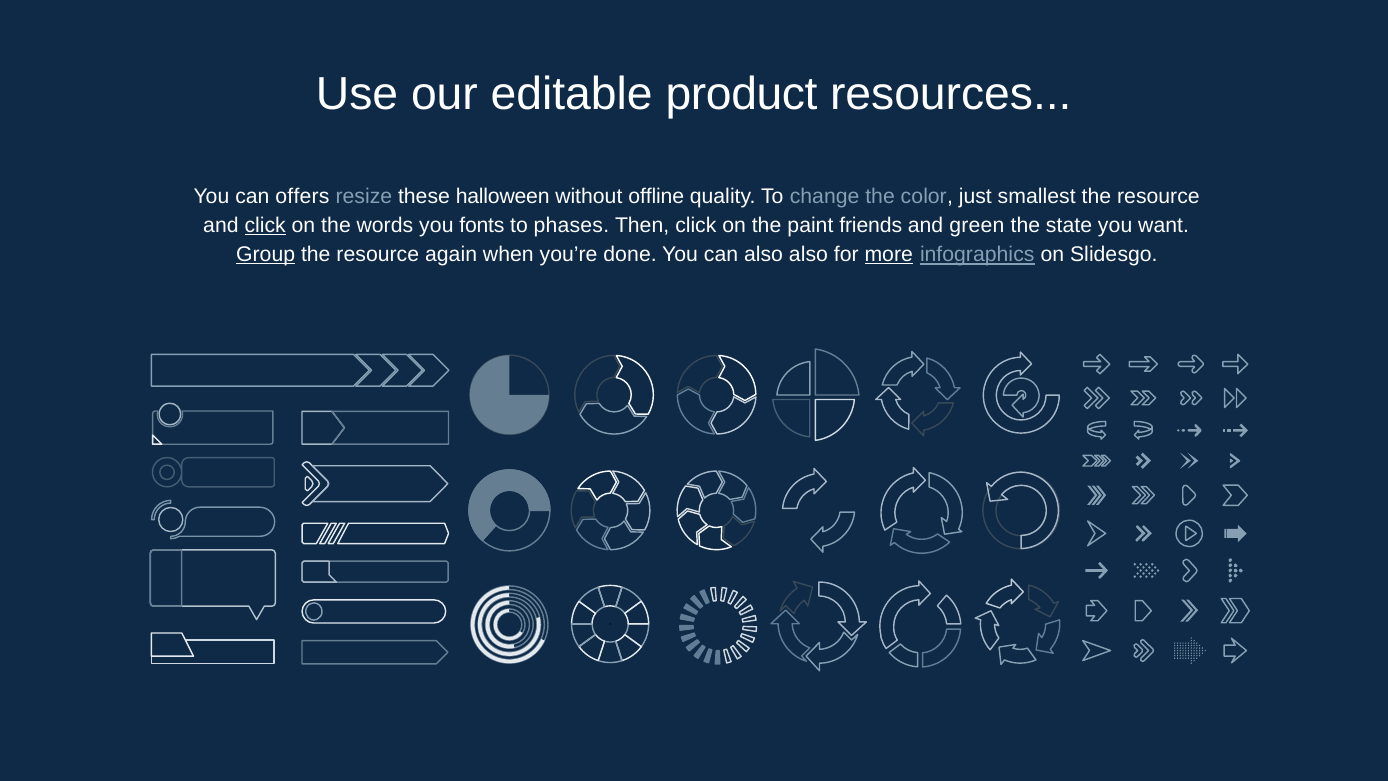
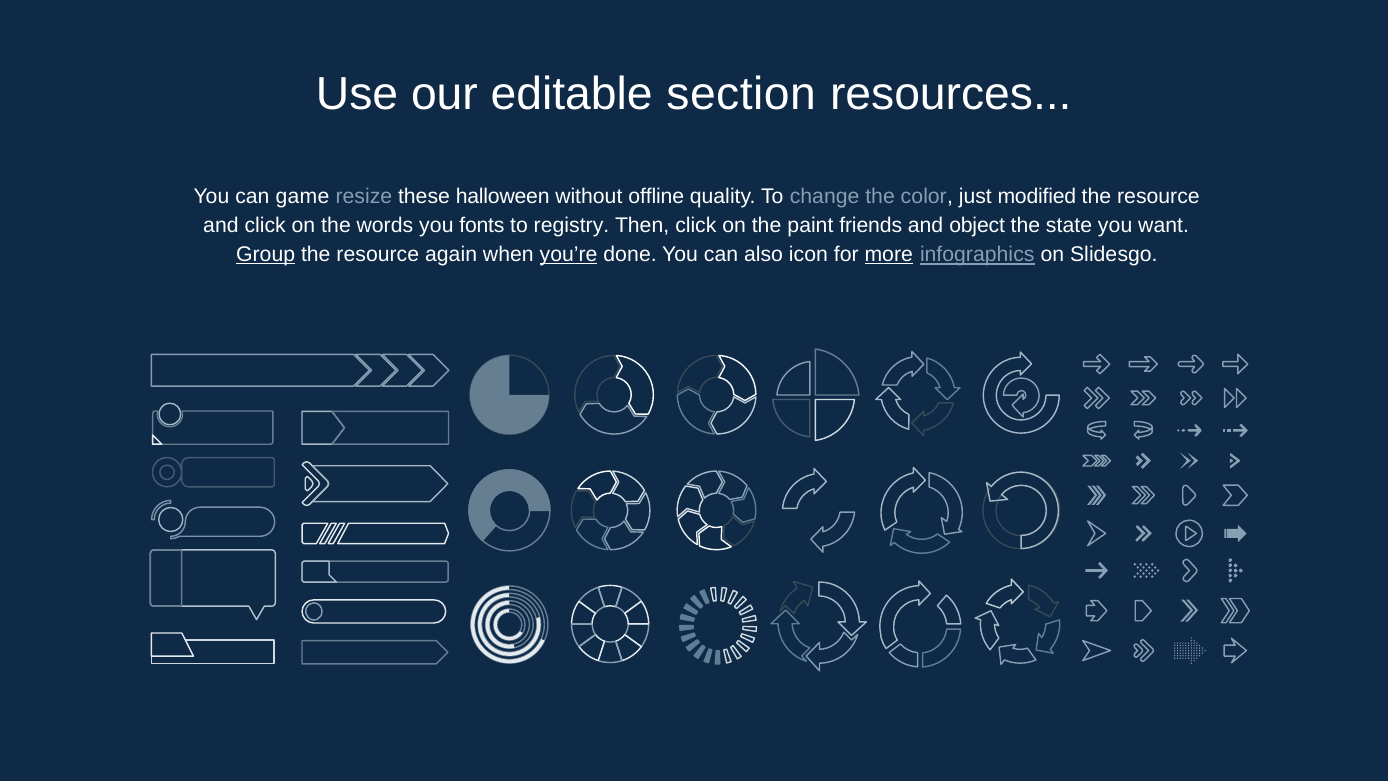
product: product -> section (741, 94)
offers: offers -> game (303, 196)
smallest: smallest -> modified (1037, 196)
click underline: present -> none (265, 225)
phases: phases -> registry (572, 225)
green: green -> object (977, 225)
you’re underline: none -> present (569, 255)
also also: also -> icon (808, 255)
